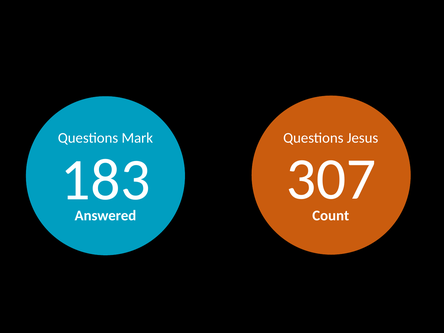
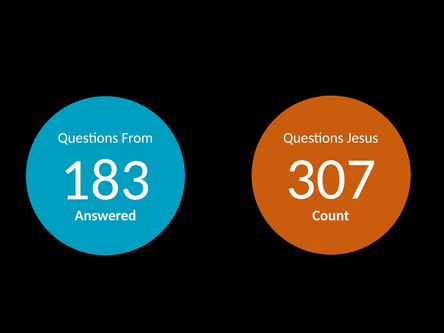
Mark: Mark -> From (137, 138)
